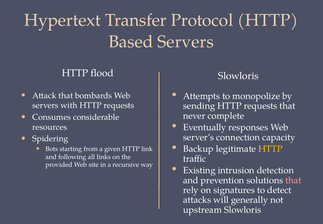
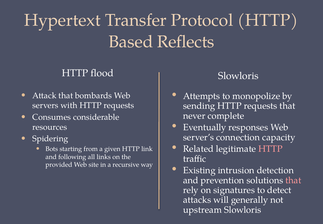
Based Servers: Servers -> Reflects (186, 42)
Backup: Backup -> Related (198, 149)
HTTP colour: yellow -> pink (270, 149)
